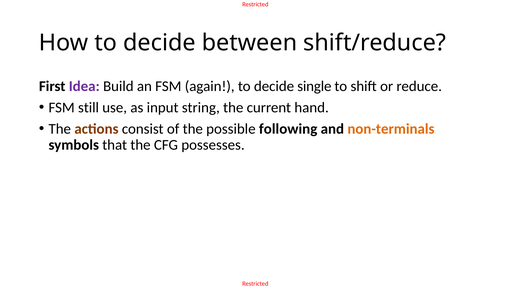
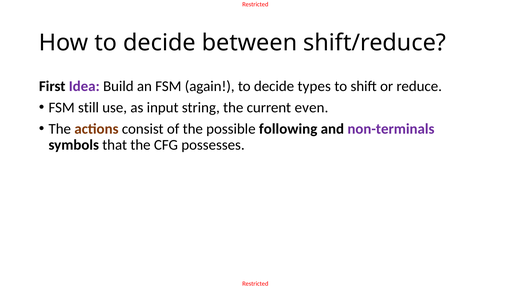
single: single -> types (314, 86)
hand: hand -> even (312, 108)
non-terminals colour: orange -> purple (391, 129)
